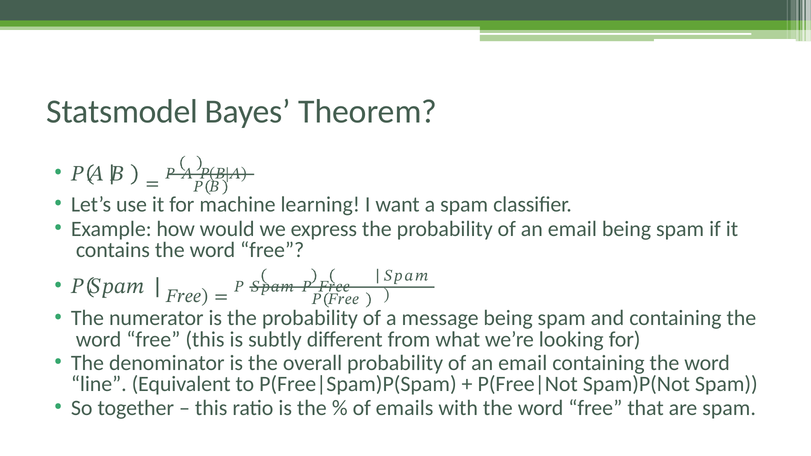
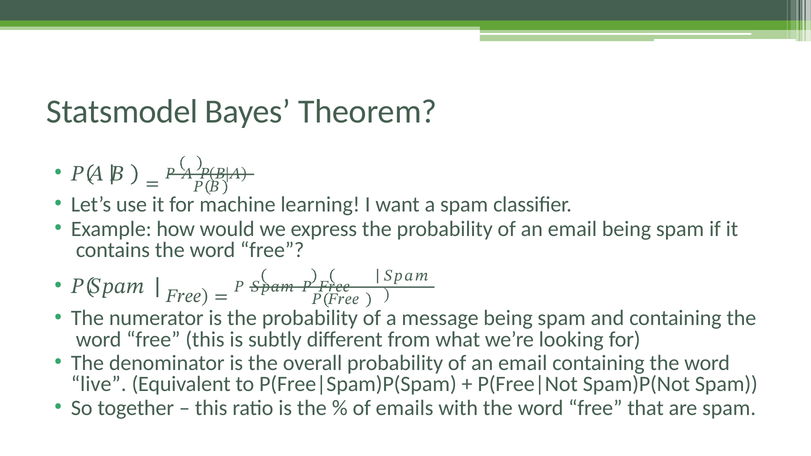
line: line -> live (99, 384)
